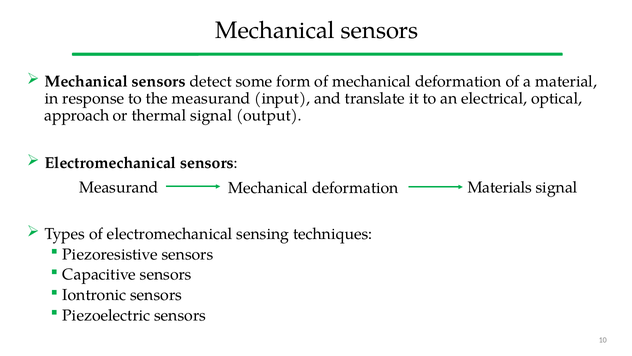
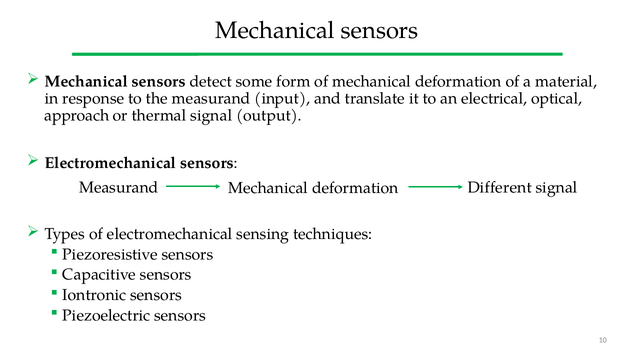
Materials: Materials -> Different (500, 187)
